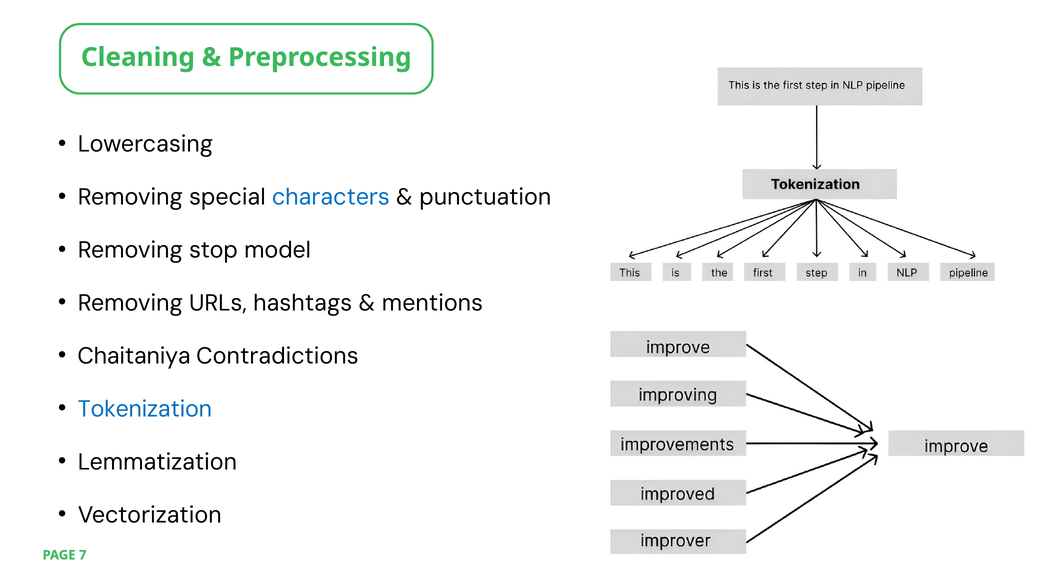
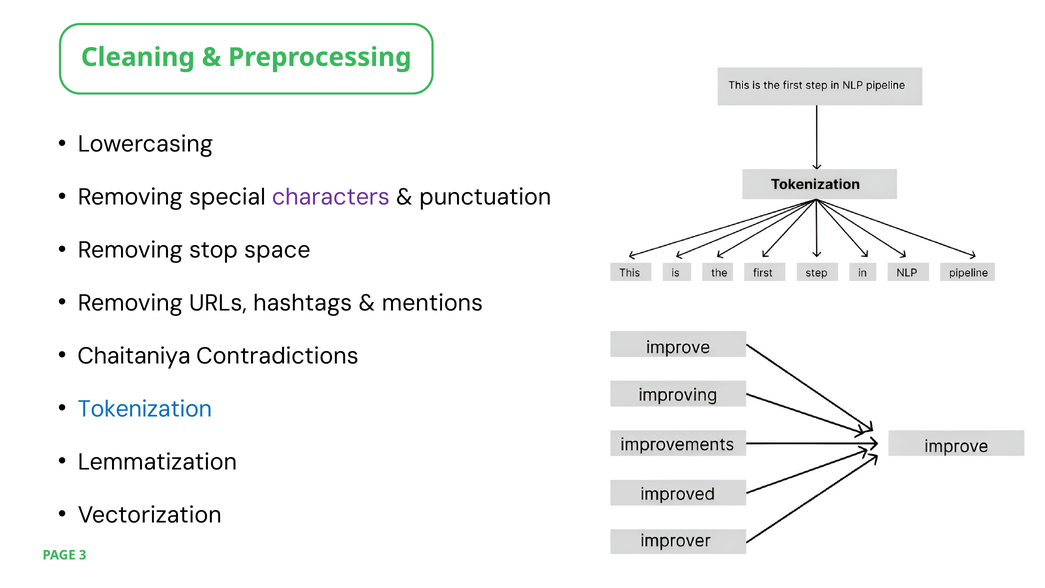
characters colour: blue -> purple (331, 197)
model: model -> space (277, 250)
7: 7 -> 3 (83, 555)
